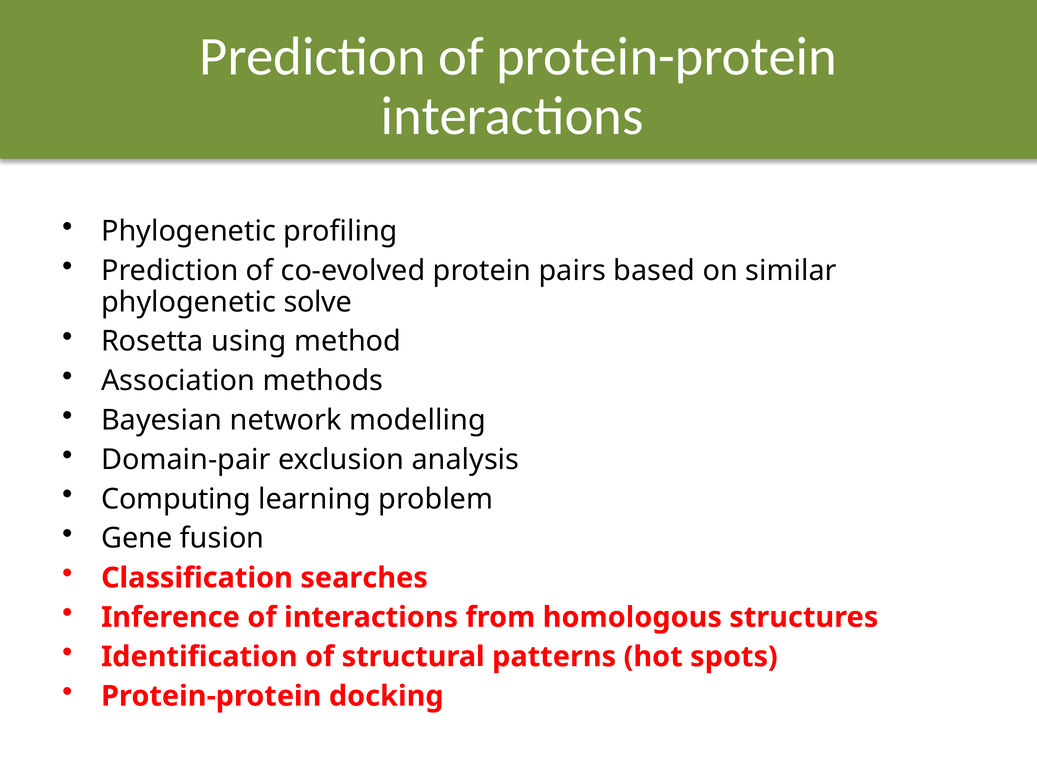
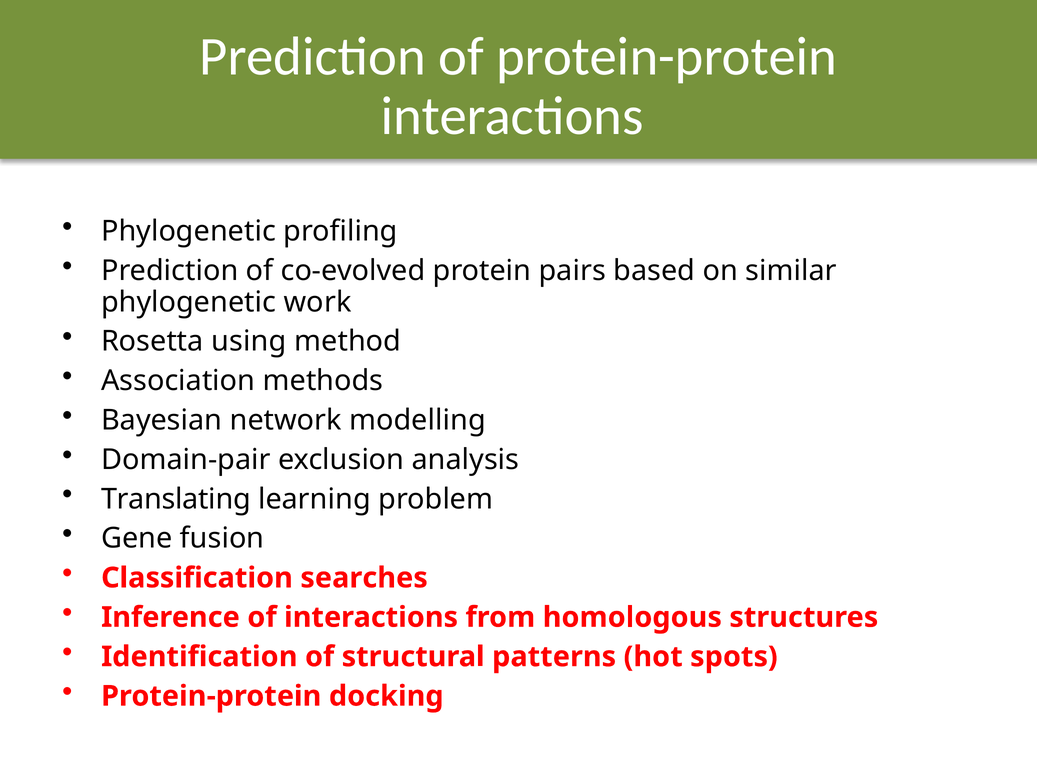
solve: solve -> work (318, 302)
Computing: Computing -> Translating (176, 499)
